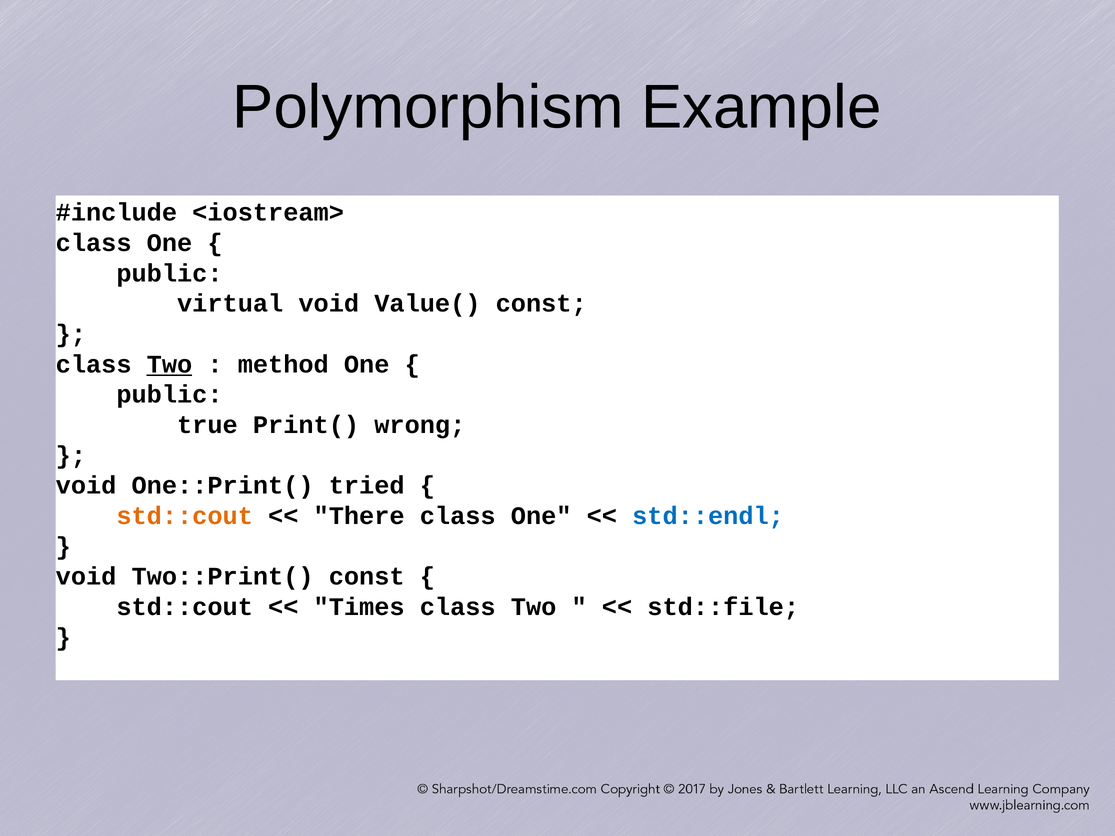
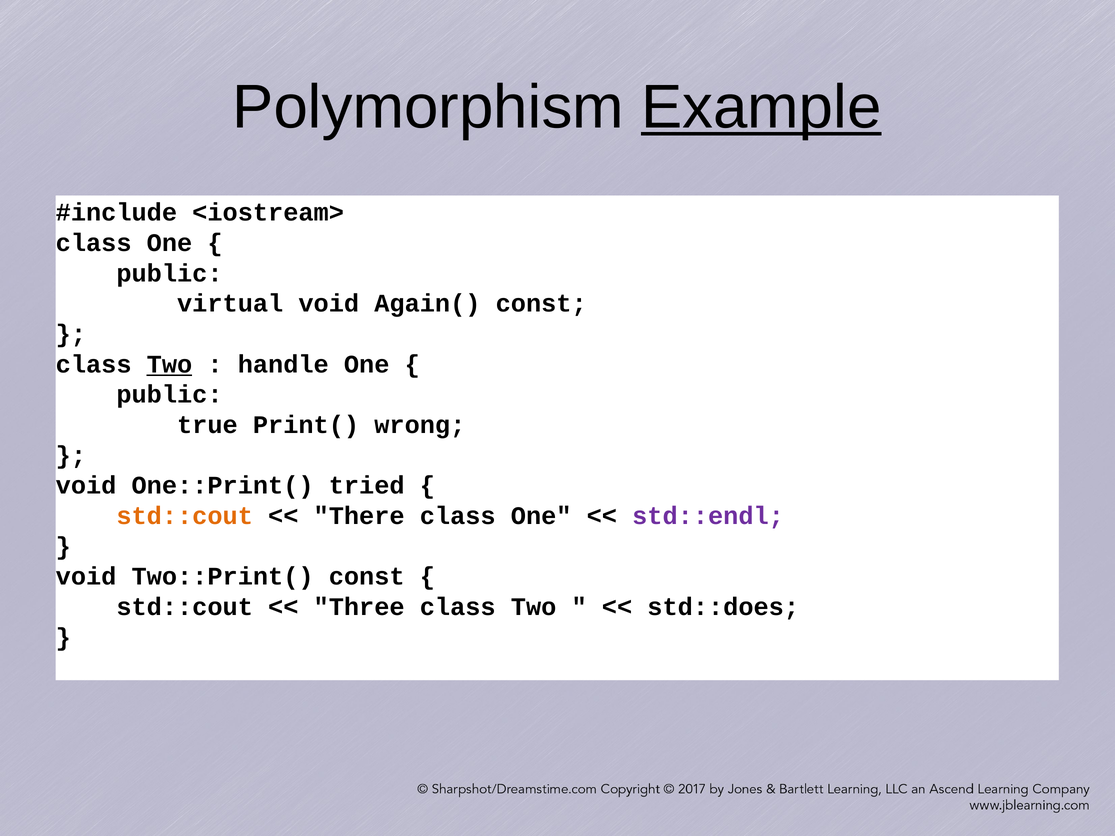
Example underline: none -> present (761, 107)
Value(: Value( -> Again( (427, 304)
method: method -> handle (283, 364)
std::endl colour: blue -> purple (708, 516)
Times: Times -> Three (359, 607)
std::file: std::file -> std::does (723, 607)
